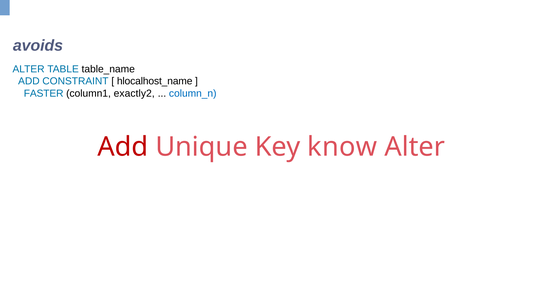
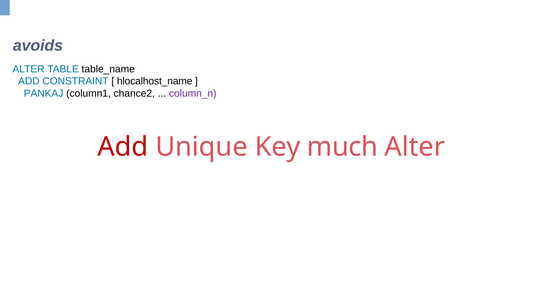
FASTER: FASTER -> PANKAJ (44, 94)
exactly2: exactly2 -> chance2 (134, 94)
column_n colour: blue -> purple (193, 94)
know: know -> much (342, 147)
